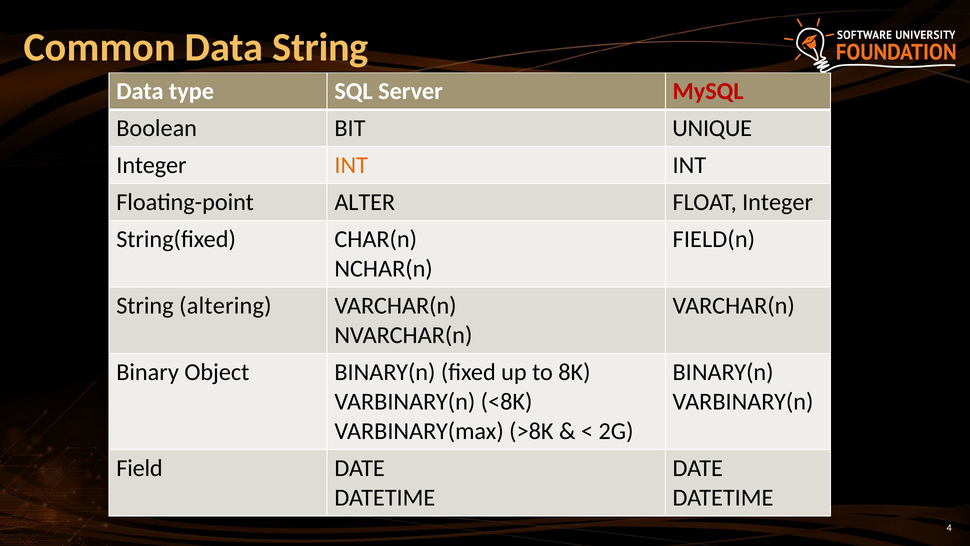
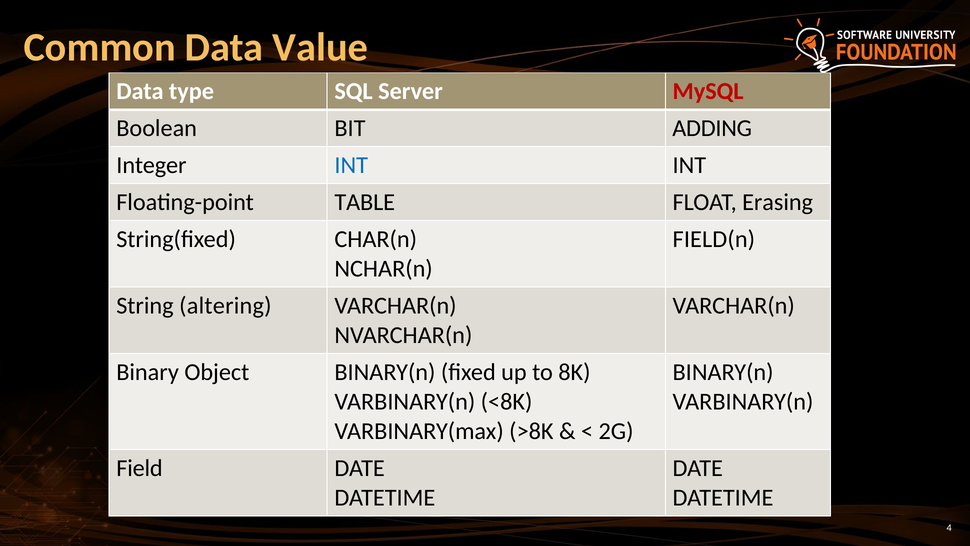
Data String: String -> Value (320, 47)
UNIQUE: UNIQUE -> ADDING (712, 128)
INT colour: orange -> blue (351, 165)
ALTER: ALTER -> TABLE (365, 202)
FLOAT Integer: Integer -> Erasing (778, 202)
